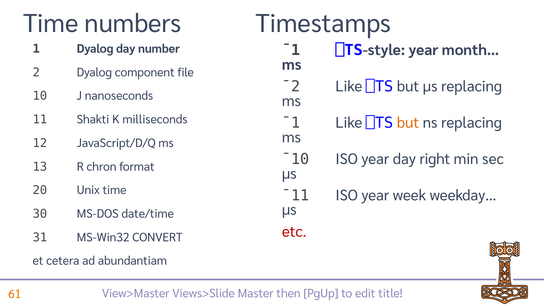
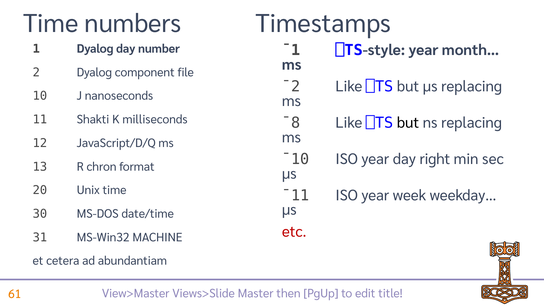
¯1: ¯1 -> ¯8 (291, 123)
but colour: orange -> black (408, 123)
CONVERT: CONVERT -> MACHINE (157, 237)
